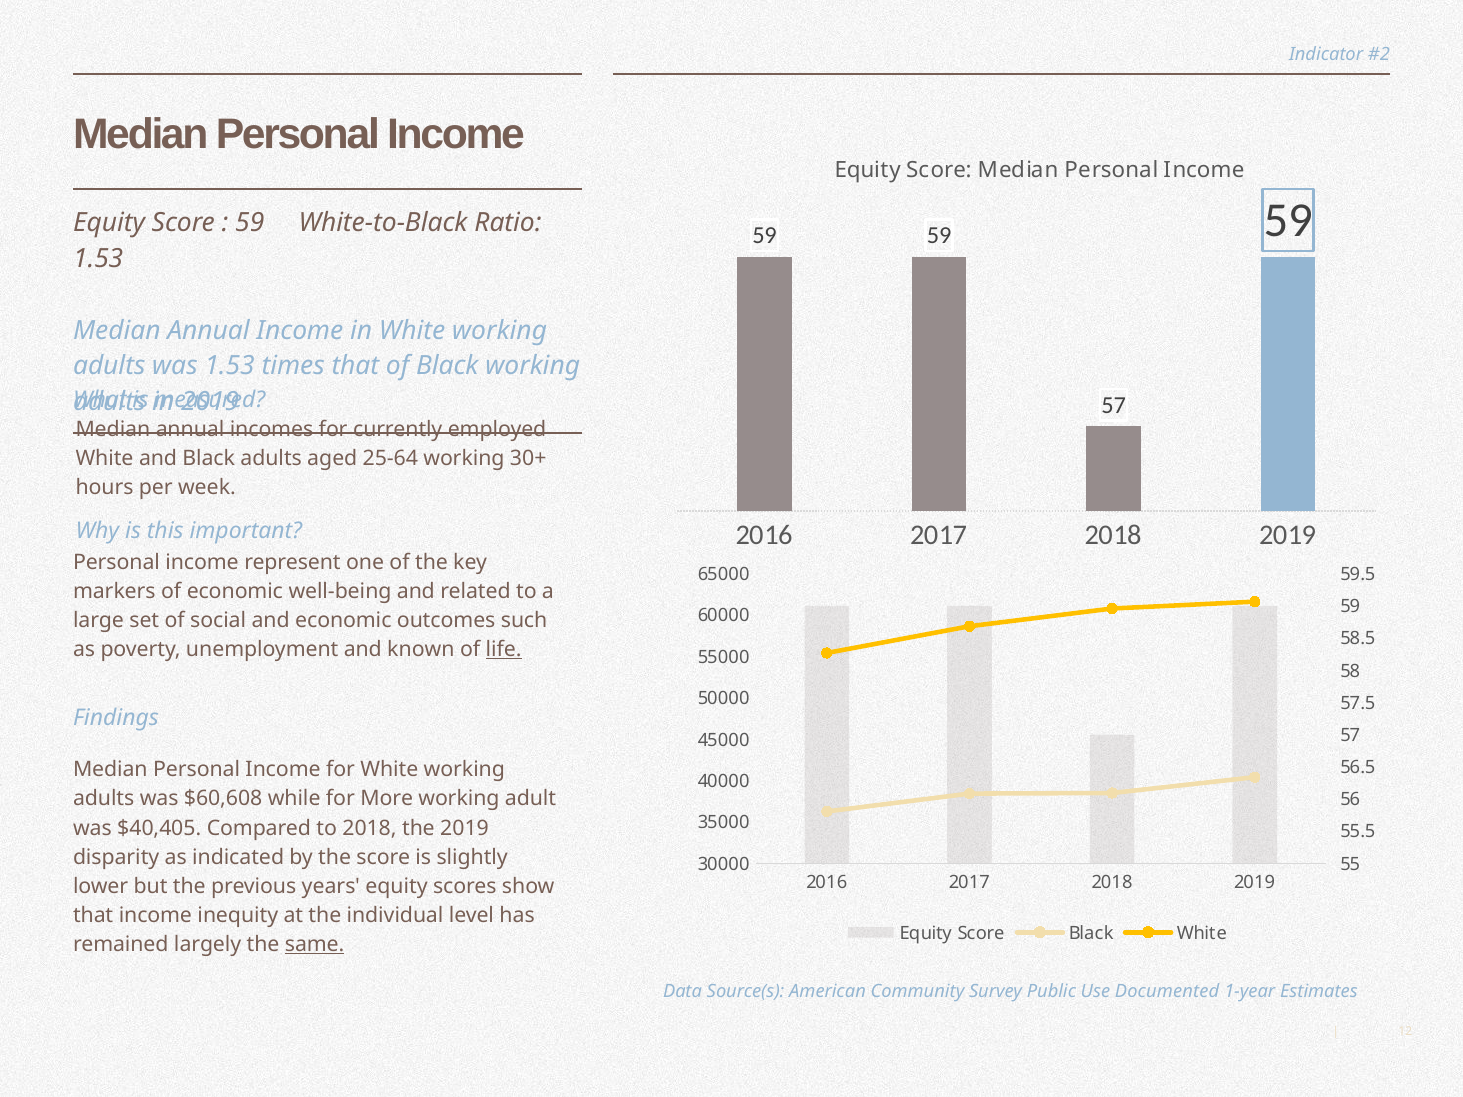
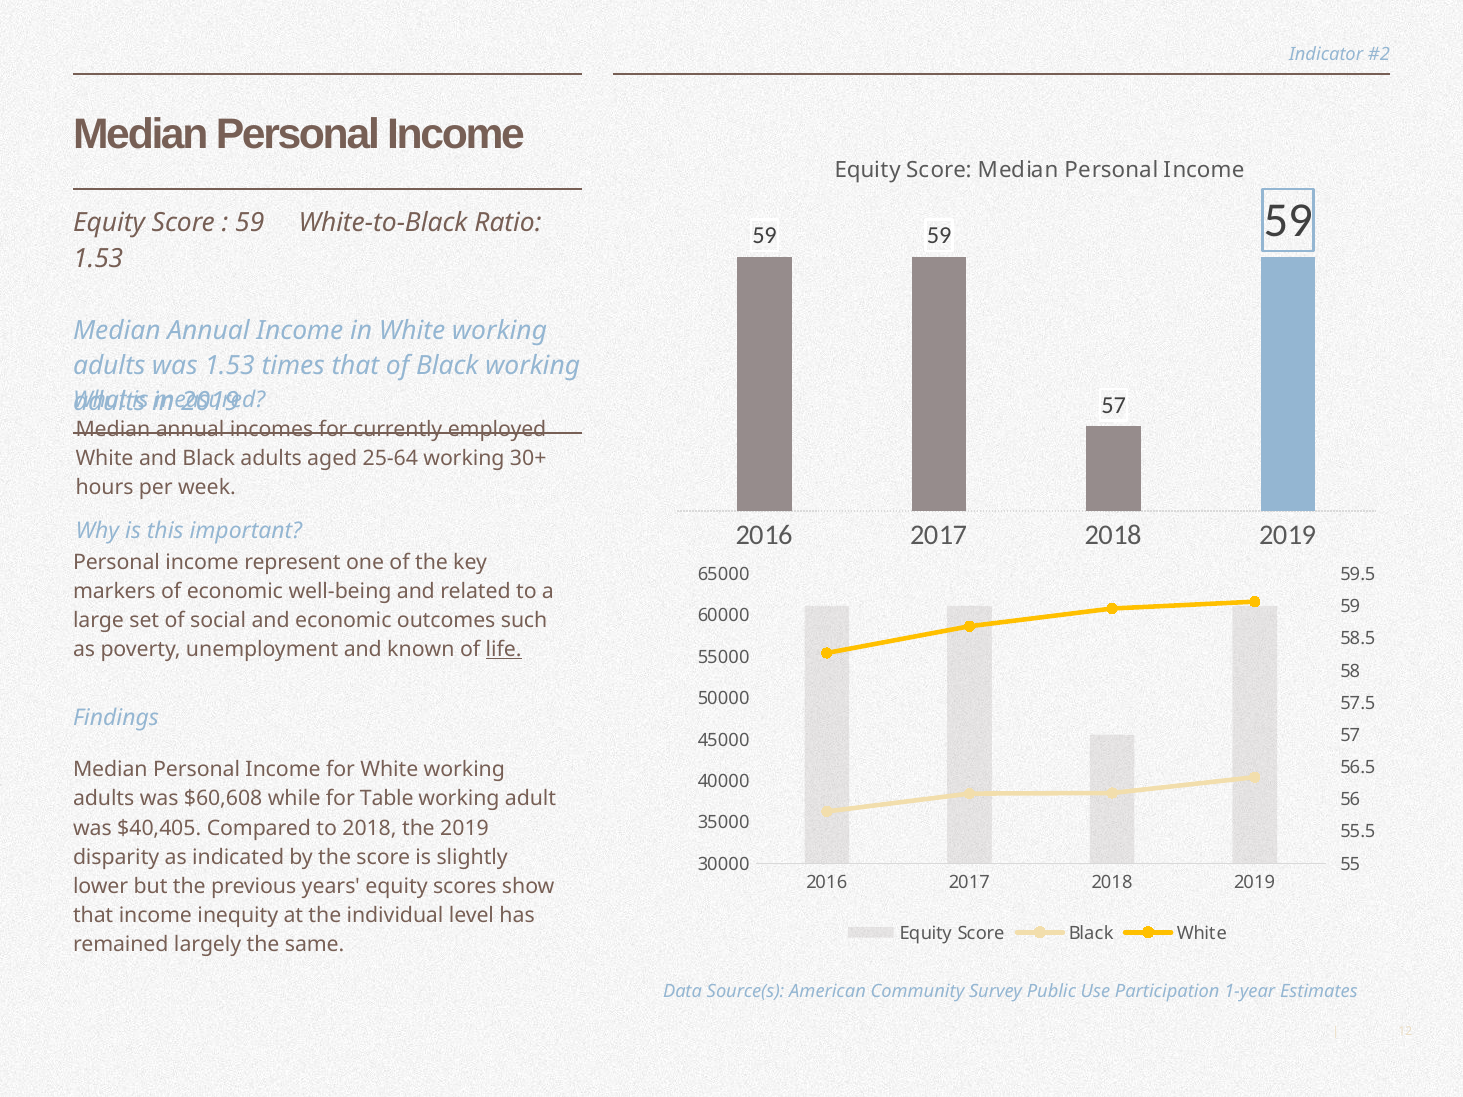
More: More -> Table (387, 799)
same underline: present -> none (315, 945)
Documented: Documented -> Participation (1167, 991)
